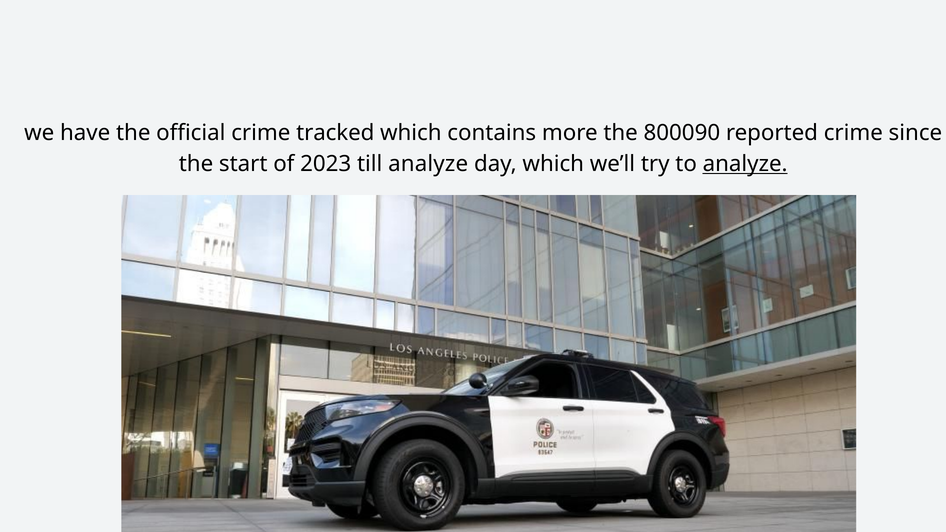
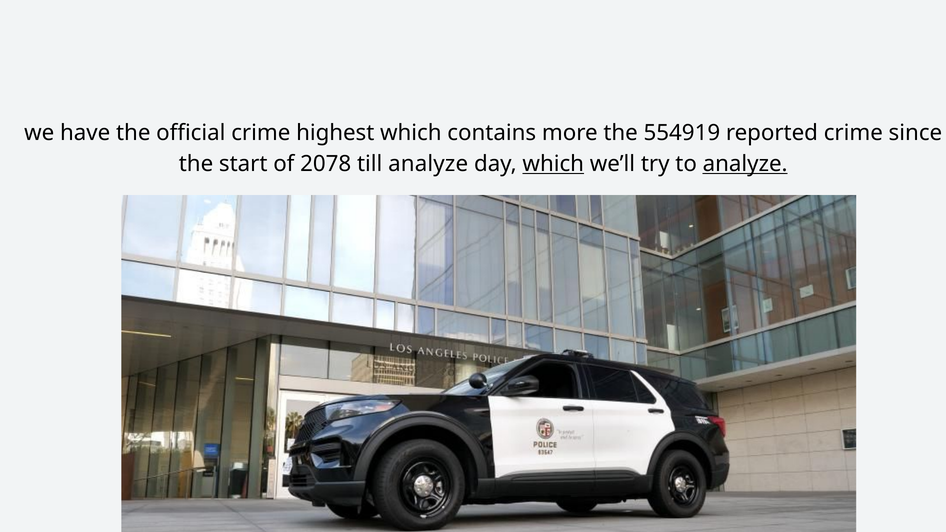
tracked: tracked -> highest (335, 133)
800090: 800090 -> 554919 (682, 133)
2023: 2023 -> 2078 (326, 164)
which underline: none -> present (553, 164)
